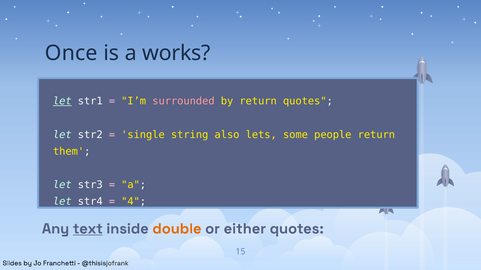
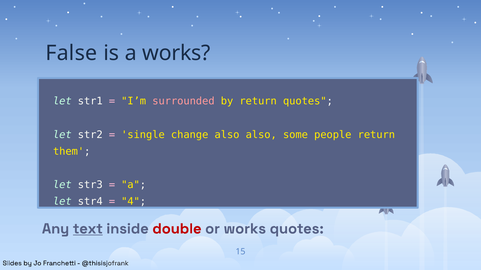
Once: Once -> False (71, 53)
let underline: present -> none (62, 101)
string: string -> change (190, 135)
also lets: lets -> also (261, 135)
double colour: orange -> red (177, 229)
or either: either -> works (245, 229)
